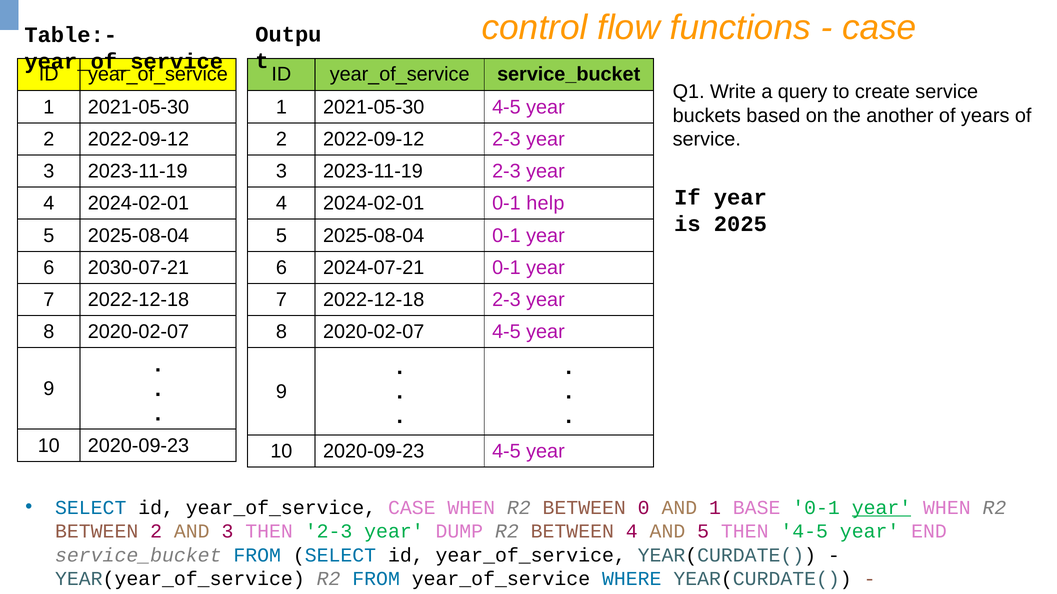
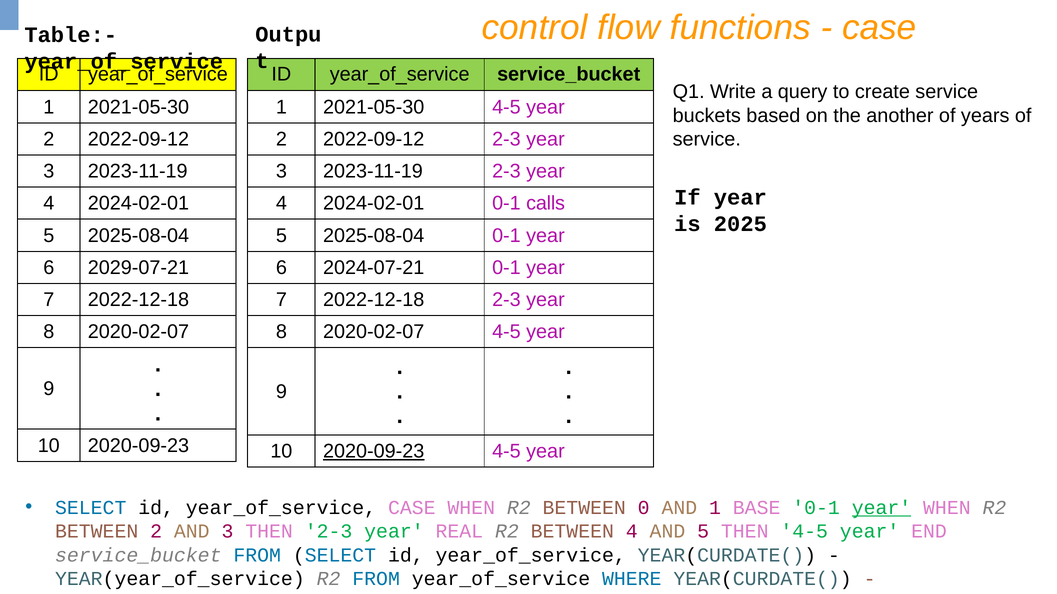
help: help -> calls (546, 204)
2030-07-21: 2030-07-21 -> 2029-07-21 (138, 268)
2020-09-23 underline: none -> present (374, 452)
DUMP: DUMP -> REAL (459, 532)
